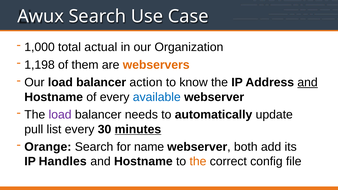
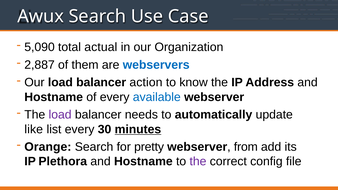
1,000: 1,000 -> 5,090 (40, 47)
1,198: 1,198 -> 2,887 (40, 65)
webservers colour: orange -> blue (156, 65)
and underline: present -> none (308, 83)
pull: pull -> like (34, 129)
name: name -> pretty (149, 147)
both: both -> from (246, 147)
Handles: Handles -> Plethora (63, 162)
the colour: orange -> purple (198, 162)
